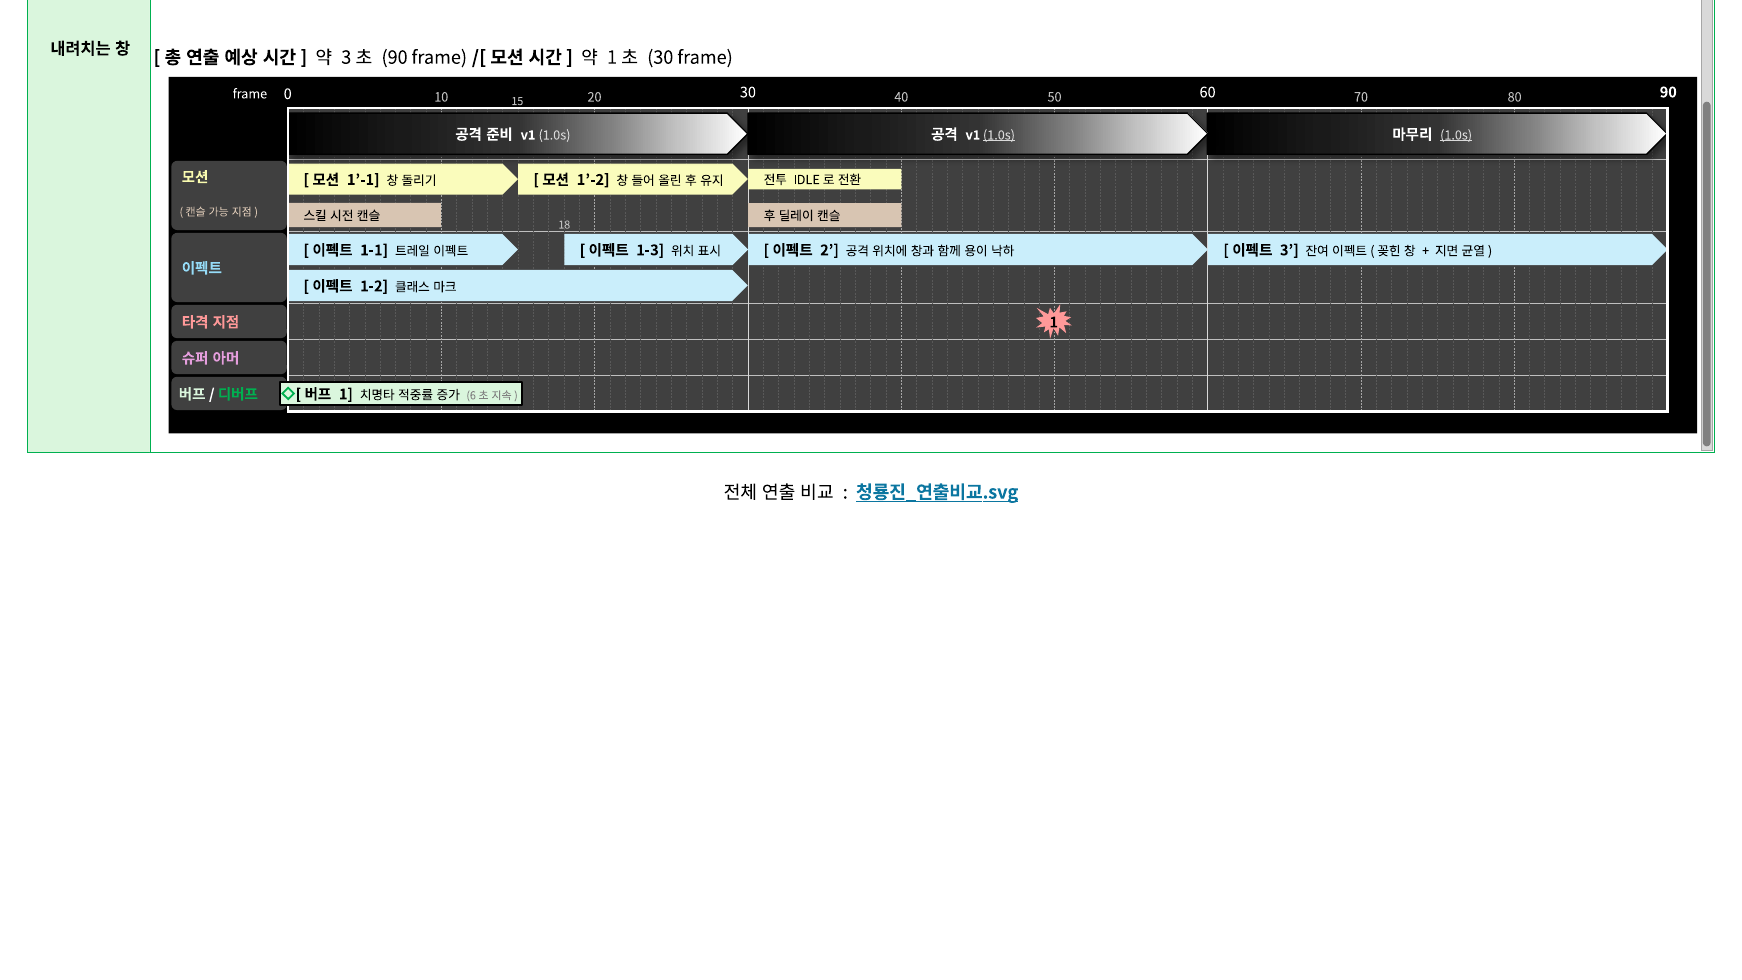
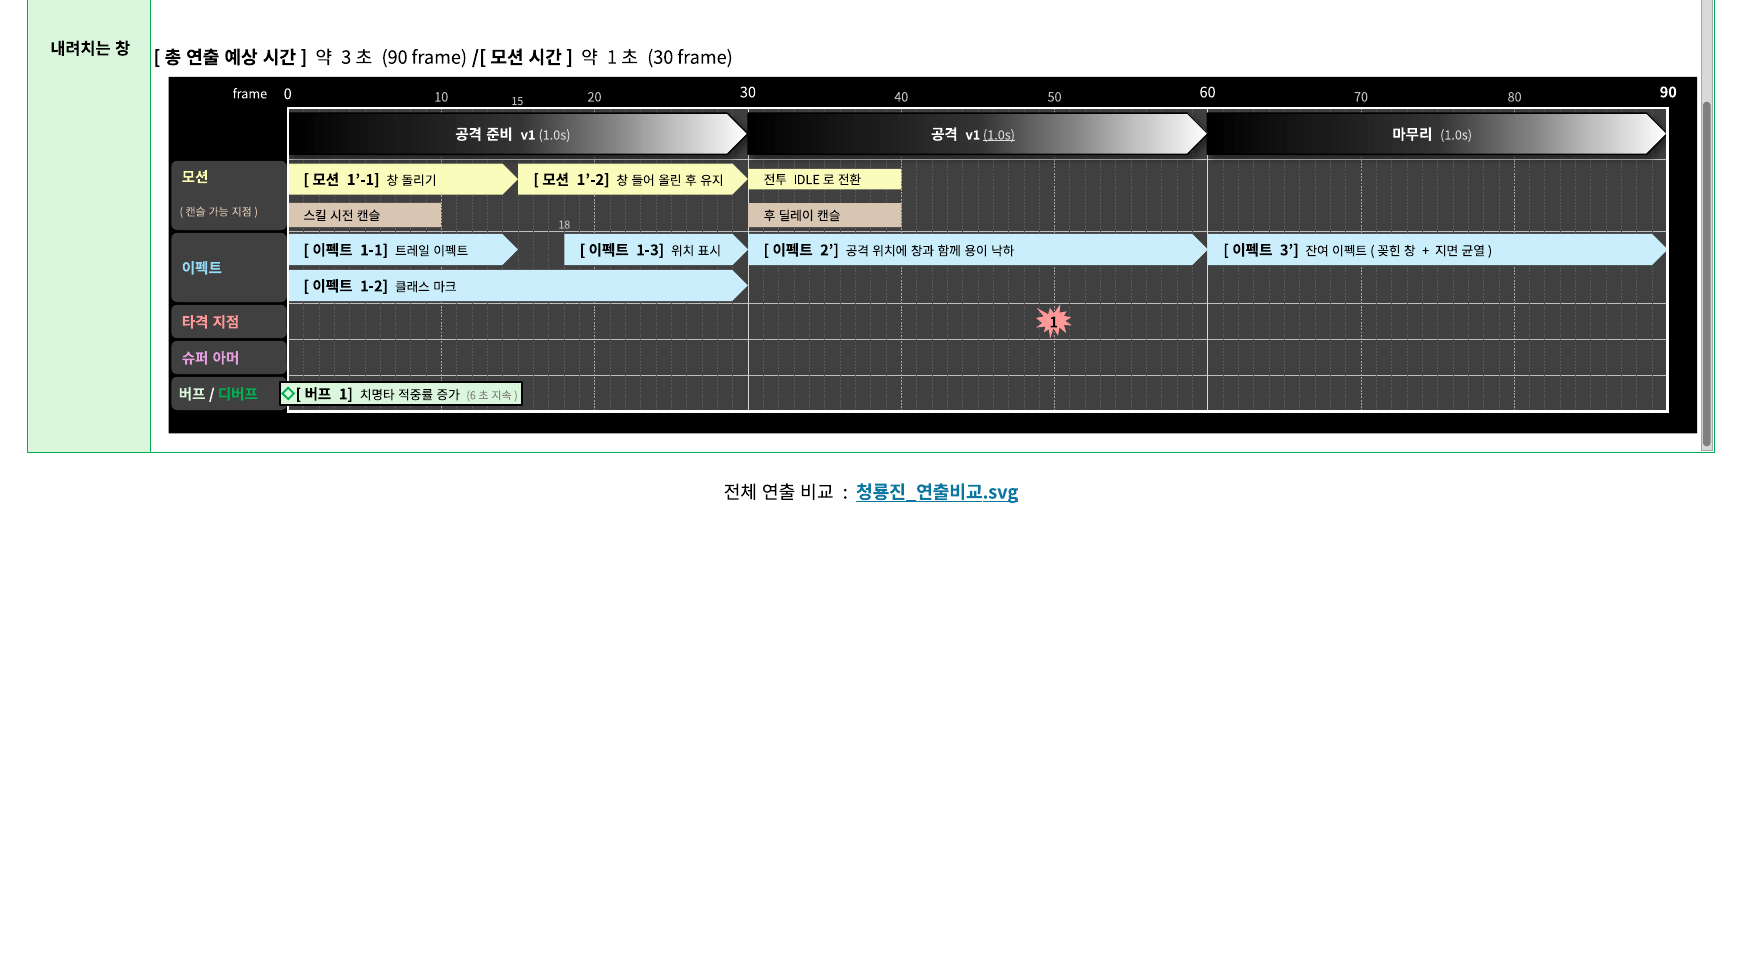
1.0s underline: present -> none (1456, 135)
